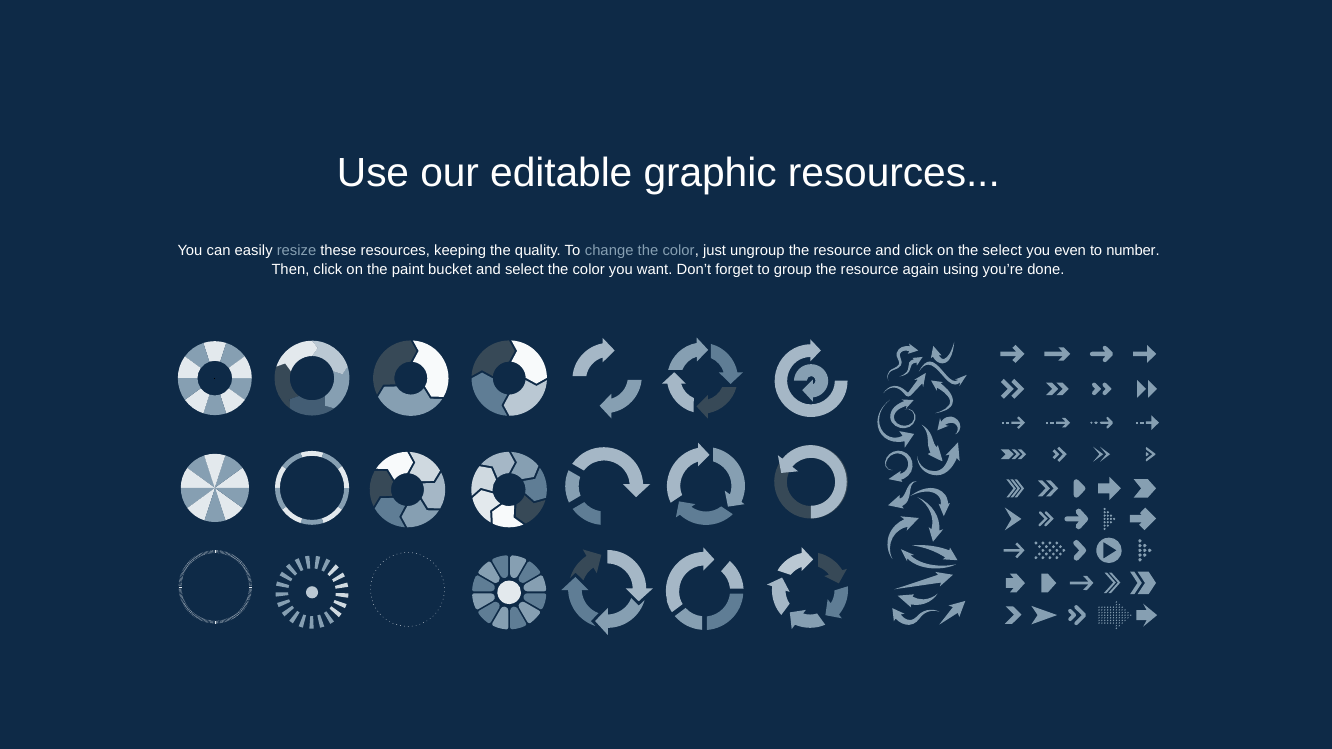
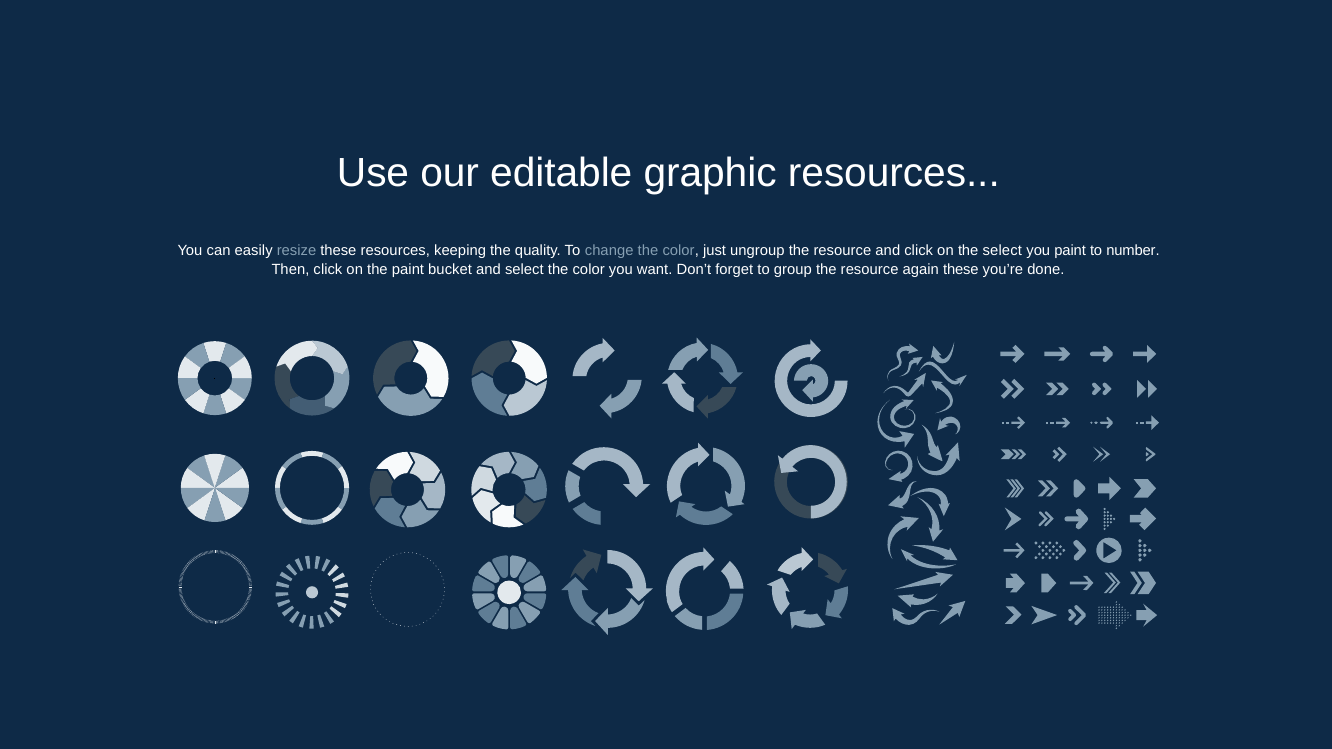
you even: even -> paint (1070, 251)
again using: using -> these (961, 270)
